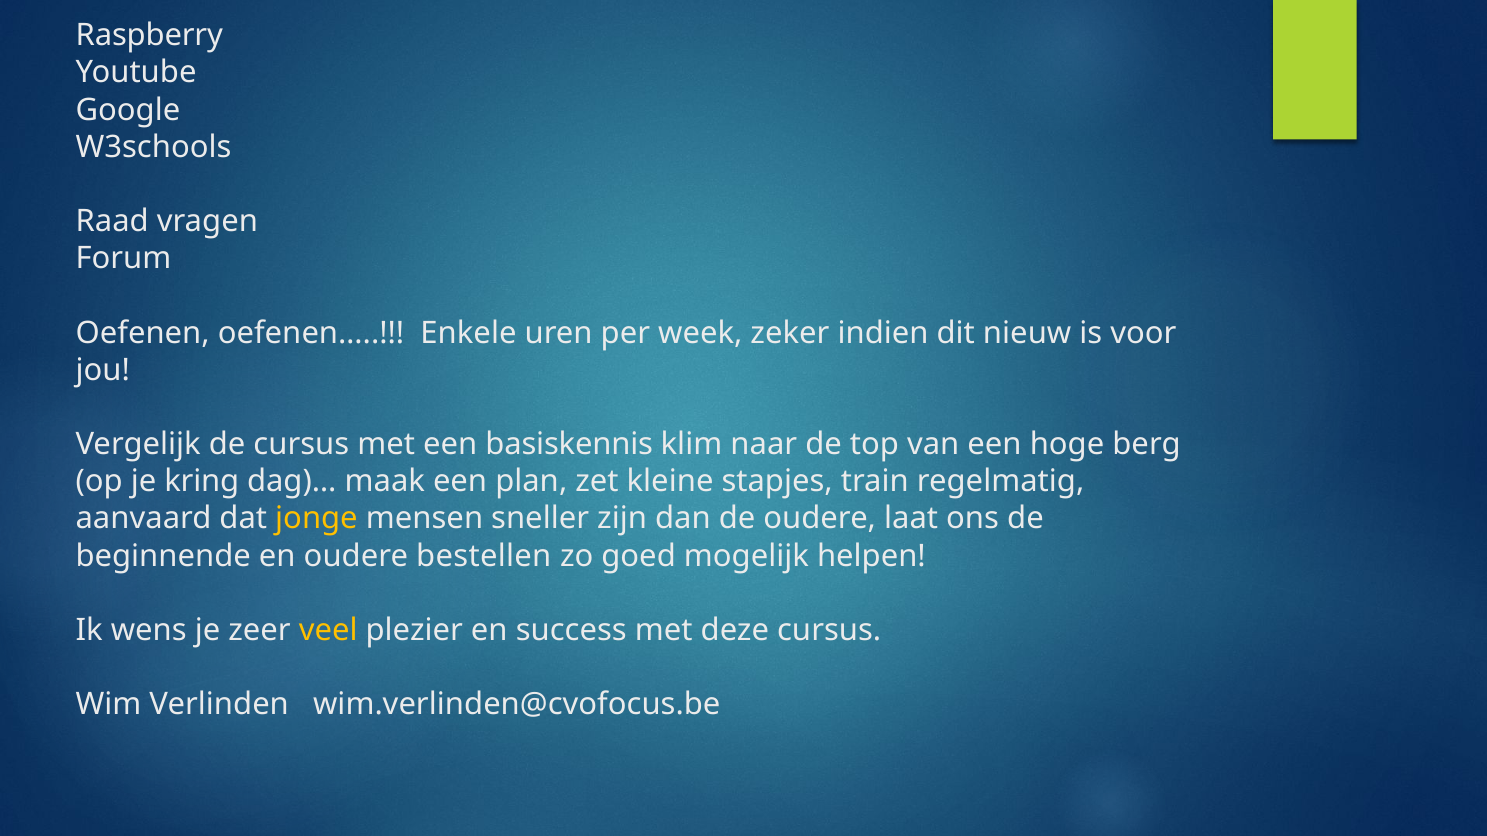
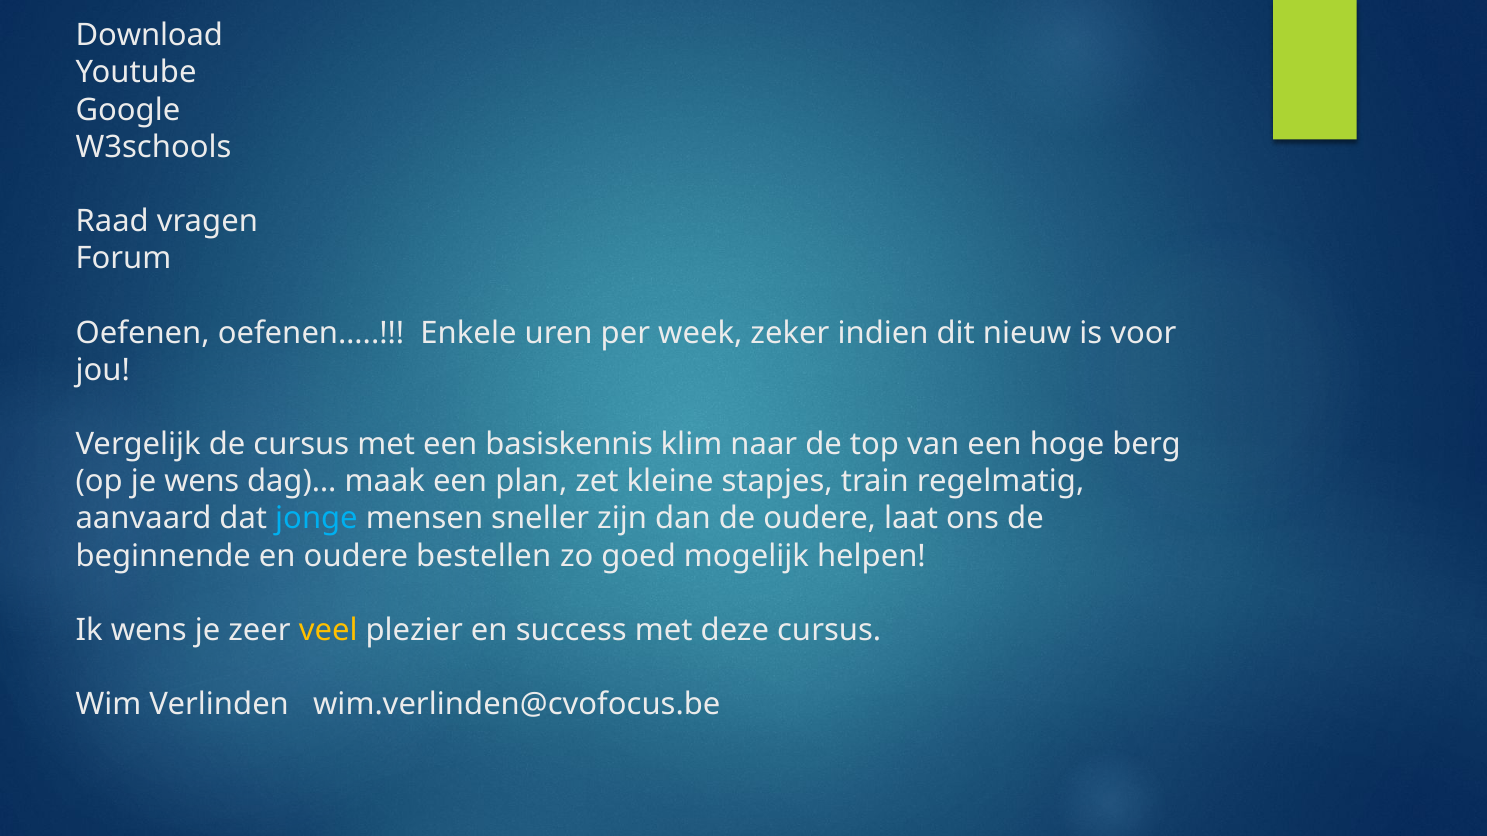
Raspberry: Raspberry -> Download (149, 36)
je kring: kring -> wens (202, 482)
jonge colour: yellow -> light blue (316, 519)
